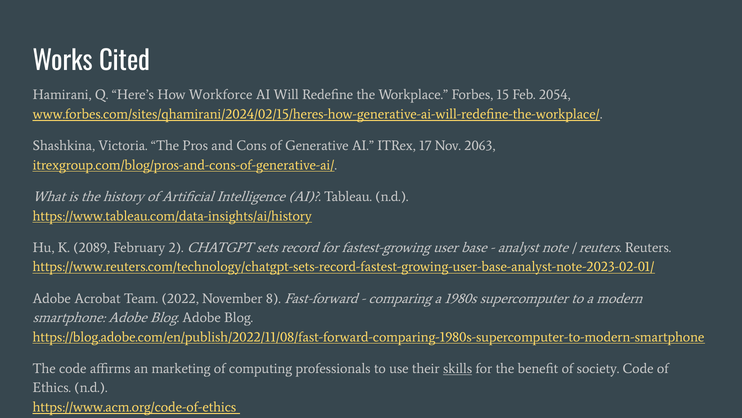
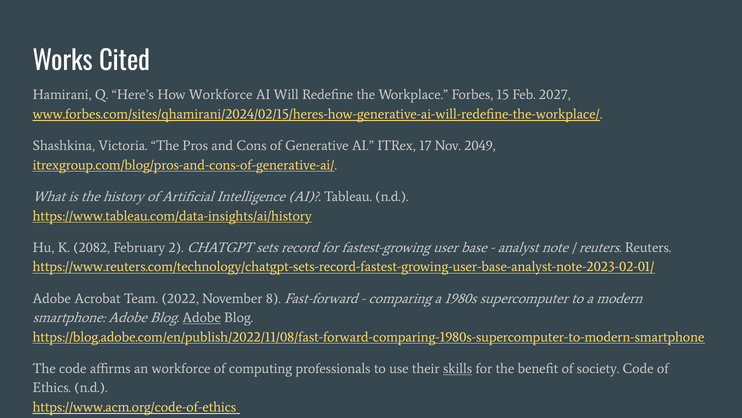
2054: 2054 -> 2027 (555, 95)
2063: 2063 -> 2049 (480, 146)
2089: 2089 -> 2082 (92, 247)
Adobe underline: none -> present (202, 317)
an marketing: marketing -> workforce (181, 368)
